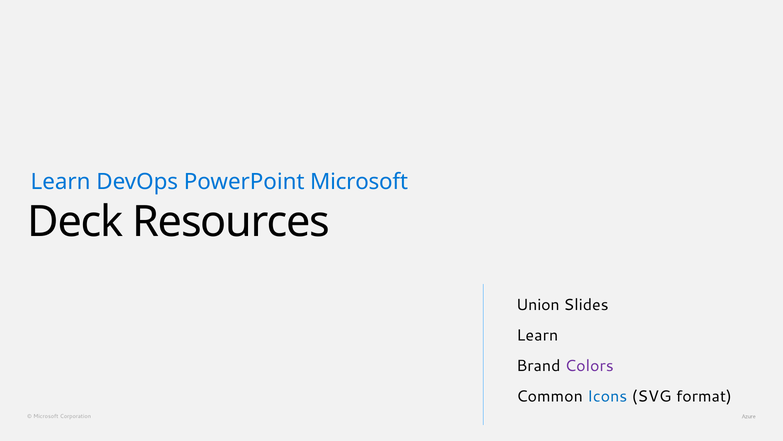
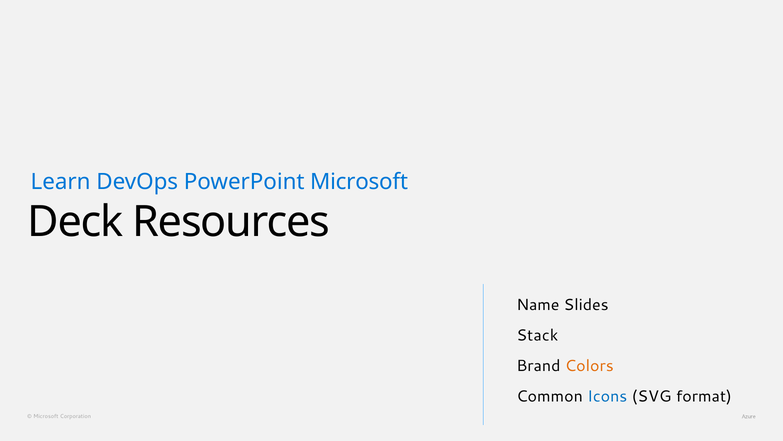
Union: Union -> Name (538, 305)
Learn: Learn -> Stack (537, 335)
Colors colour: purple -> orange (589, 366)
